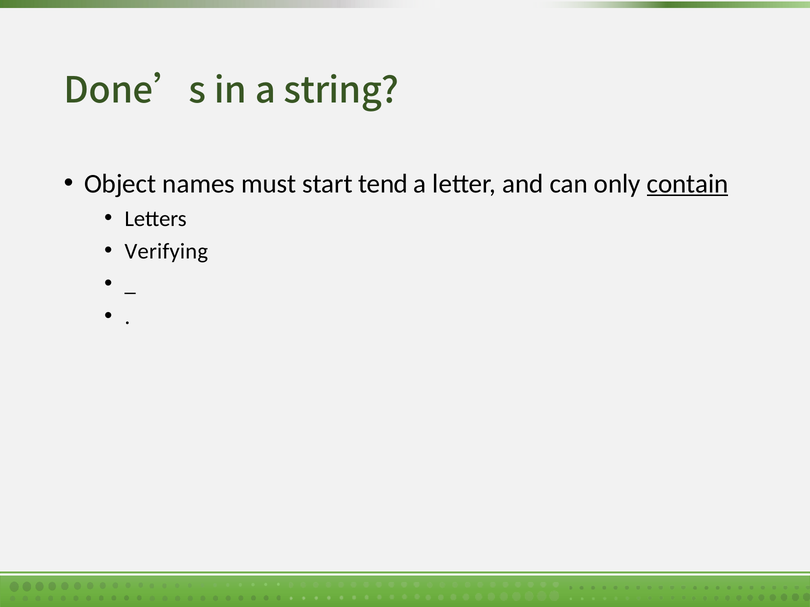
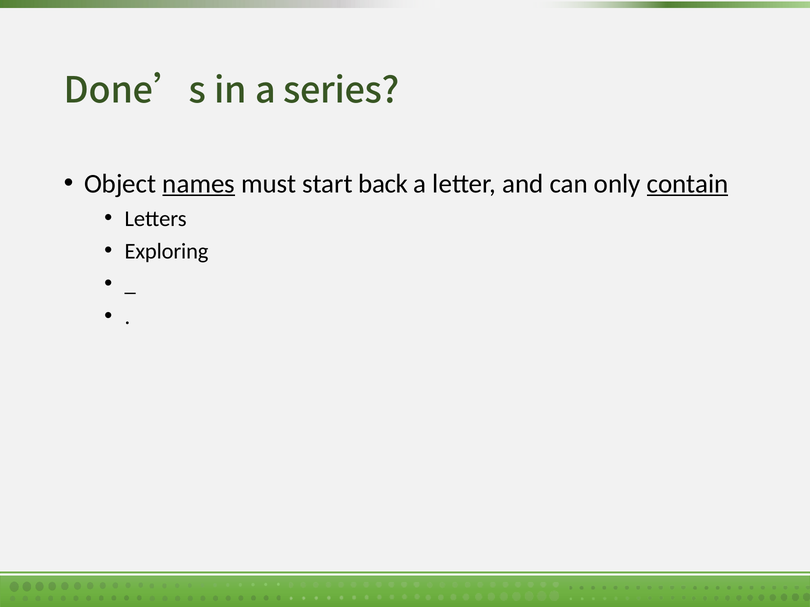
string: string -> series (341, 91)
names underline: none -> present (199, 184)
tend: tend -> back (383, 184)
Verifying: Verifying -> Exploring (166, 252)
